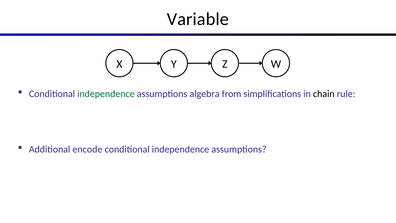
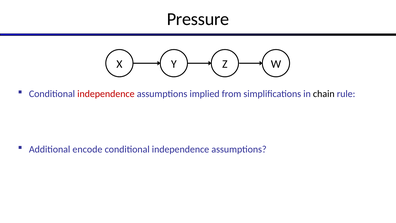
Variable: Variable -> Pressure (198, 19)
independence colour: green -> red (106, 94)
algebra: algebra -> implied (205, 94)
